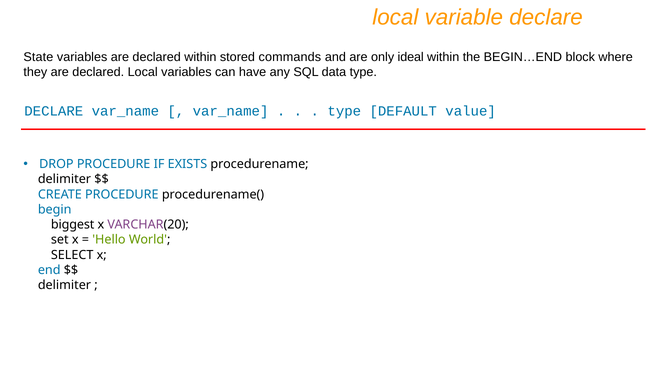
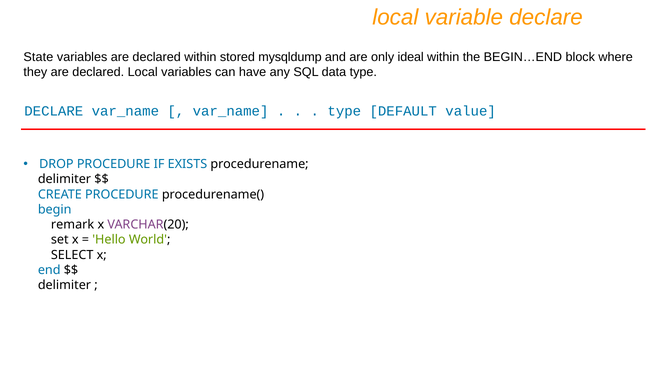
commands: commands -> mysqldump (290, 57)
biggest: biggest -> remark (73, 225)
